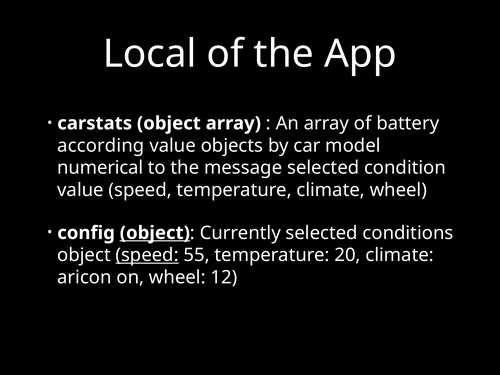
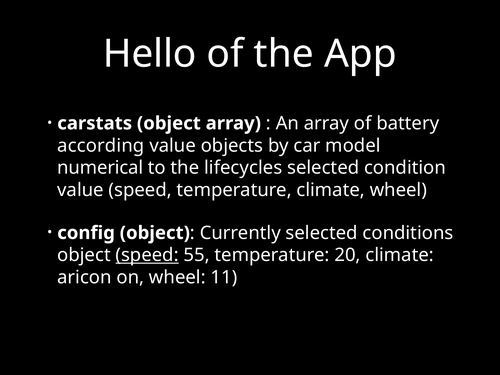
Local: Local -> Hello (150, 54)
message: message -> lifecycles (243, 168)
object underline: present -> none (155, 233)
12: 12 -> 11 (224, 277)
